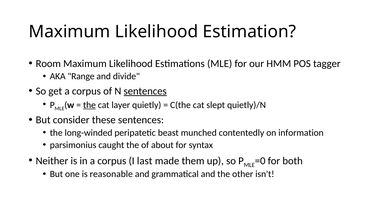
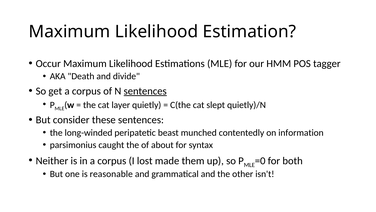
Room: Room -> Occur (48, 63)
Range: Range -> Death (81, 76)
the underline: present -> none (89, 105)
last: last -> lost (145, 161)
